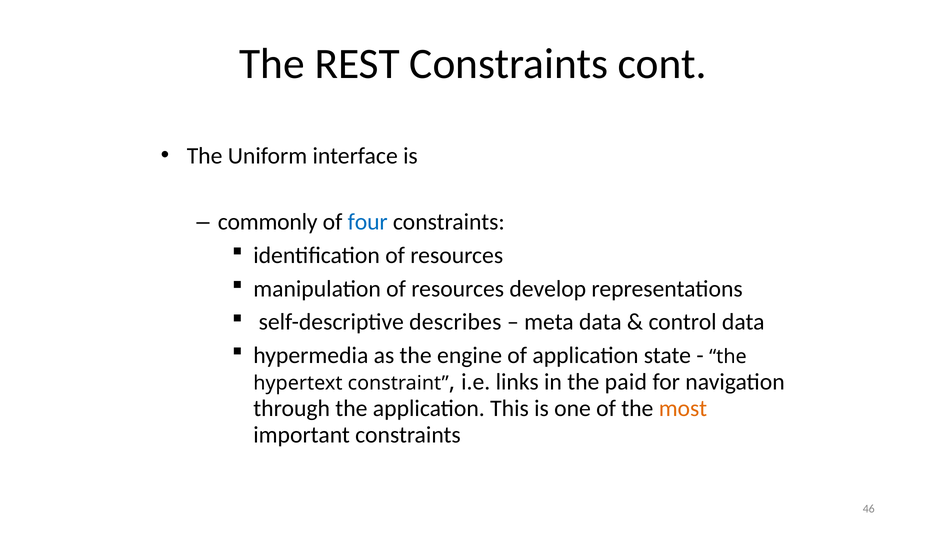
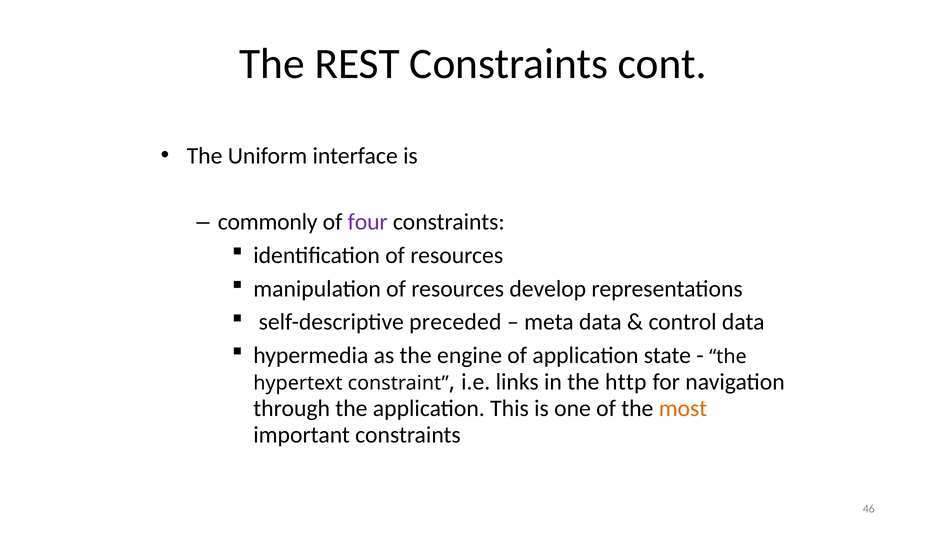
four colour: blue -> purple (368, 222)
describes: describes -> preceded (455, 322)
paid: paid -> http (626, 382)
